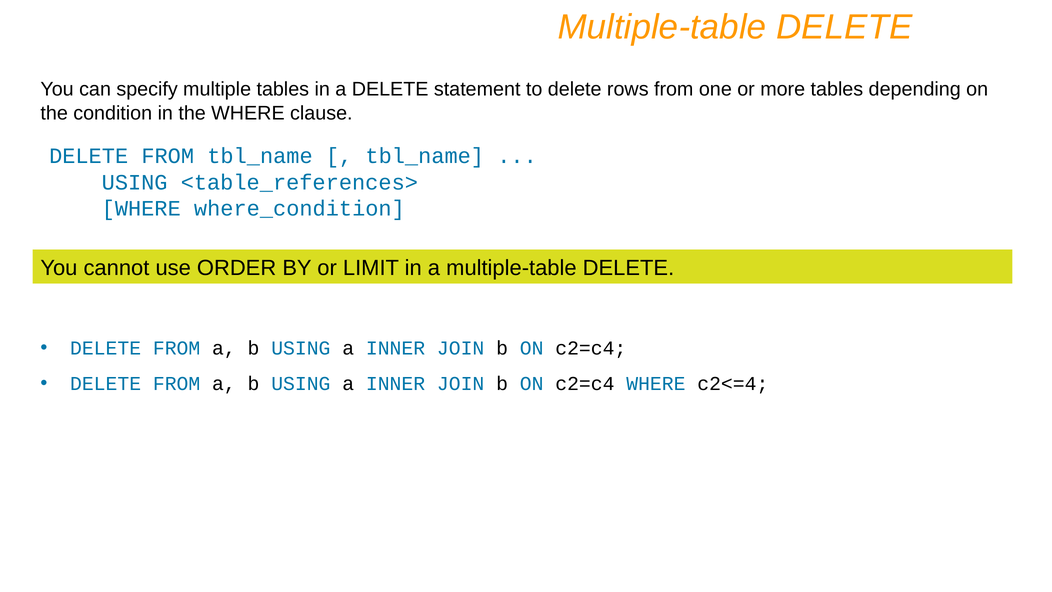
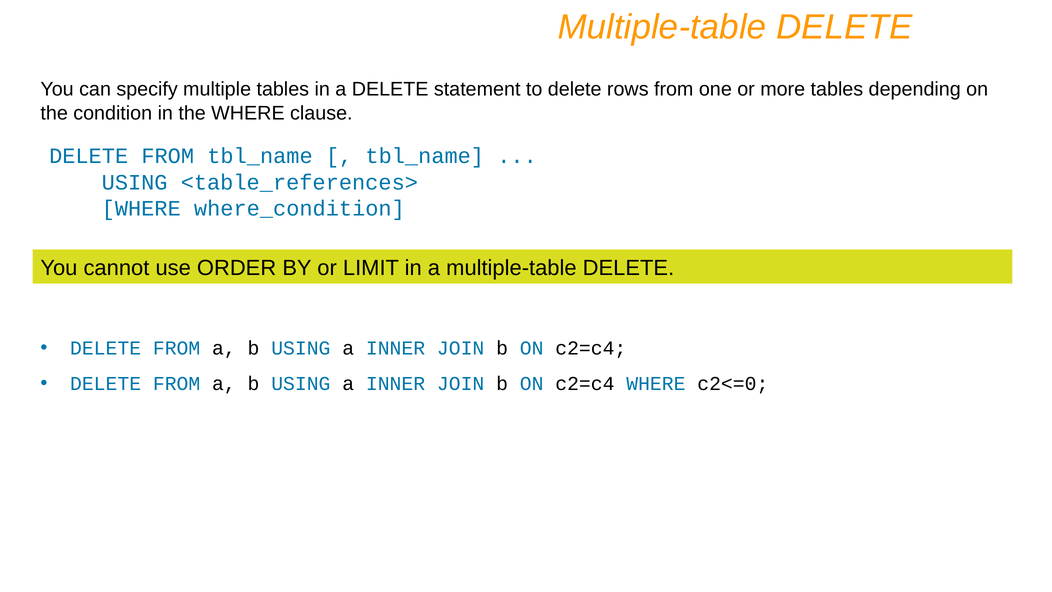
c2<=4: c2<=4 -> c2<=0 (733, 384)
